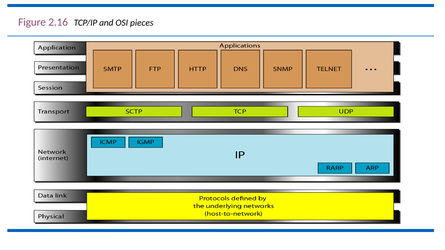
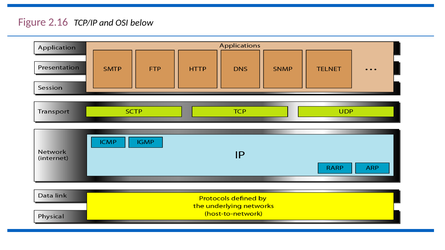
pieces: pieces -> below (142, 23)
